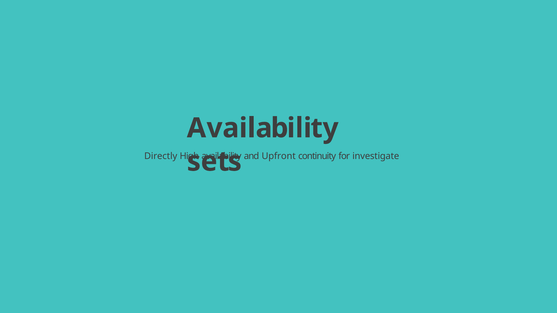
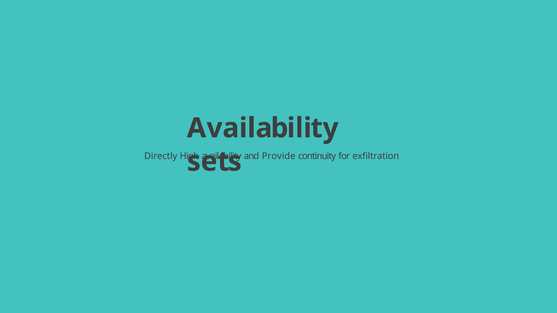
Upfront: Upfront -> Provide (279, 156)
investigate: investigate -> exfiltration (376, 156)
